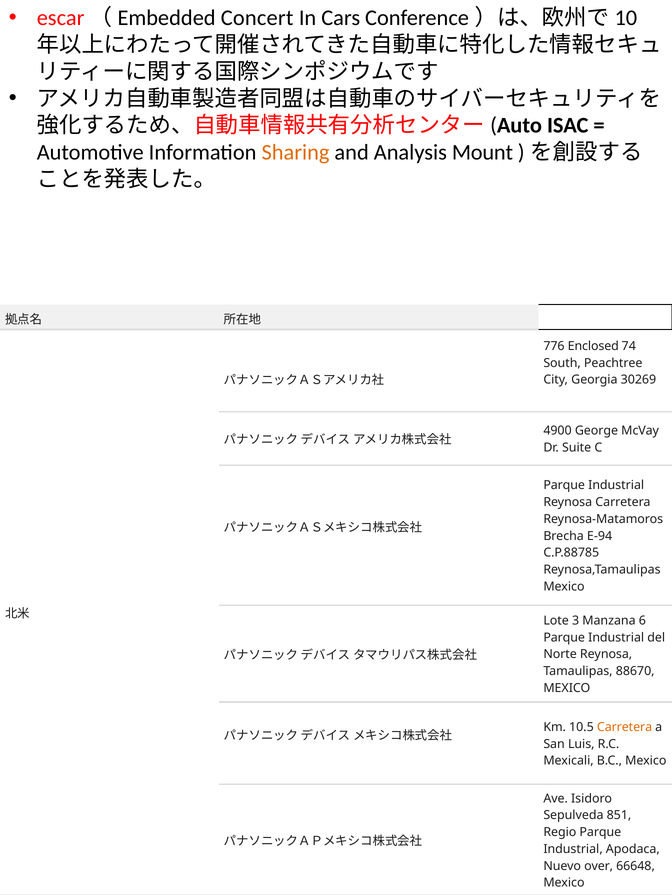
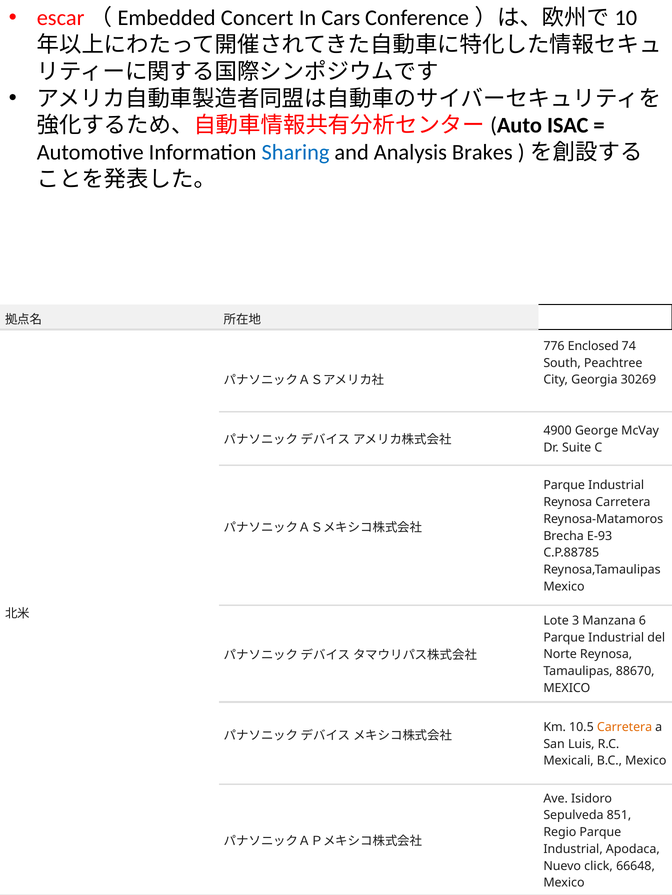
Sharing colour: orange -> blue (295, 153)
Mount: Mount -> Brakes (482, 153)
E-94: E-94 -> E-93 (600, 537)
over: over -> click (599, 867)
